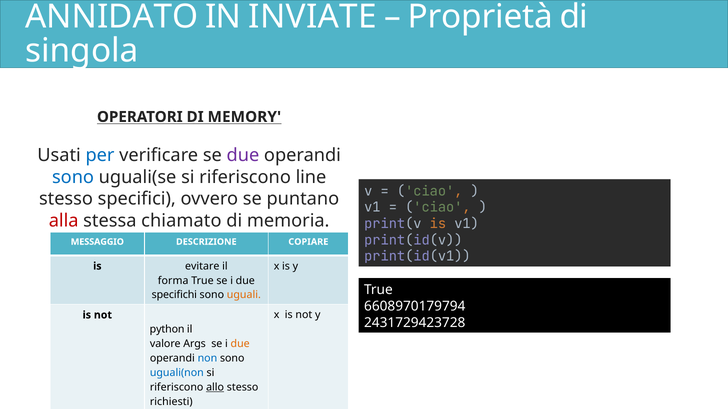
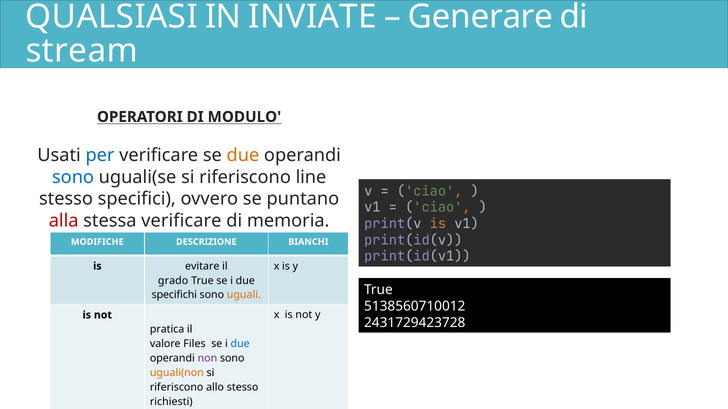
ANNIDATO: ANNIDATO -> QUALSIASI (112, 17)
Proprietà: Proprietà -> Generare (481, 17)
singola: singola -> stream (82, 51)
MEMORY: MEMORY -> MODULO (244, 117)
due colour: purple -> orange (243, 156)
stessa chiamato: chiamato -> verificare (181, 221)
MESSAGGIO: MESSAGGIO -> MODIFICHE (97, 242)
COPIARE: COPIARE -> BIANCHI (308, 242)
forma: forma -> grado (173, 281)
6608970179794: 6608970179794 -> 5138560710012 (415, 307)
python: python -> pratica (167, 330)
Args: Args -> Files (195, 344)
due colour: orange -> blue (240, 344)
non colour: blue -> purple (207, 359)
uguali(non colour: blue -> orange (177, 373)
allo underline: present -> none (215, 388)
